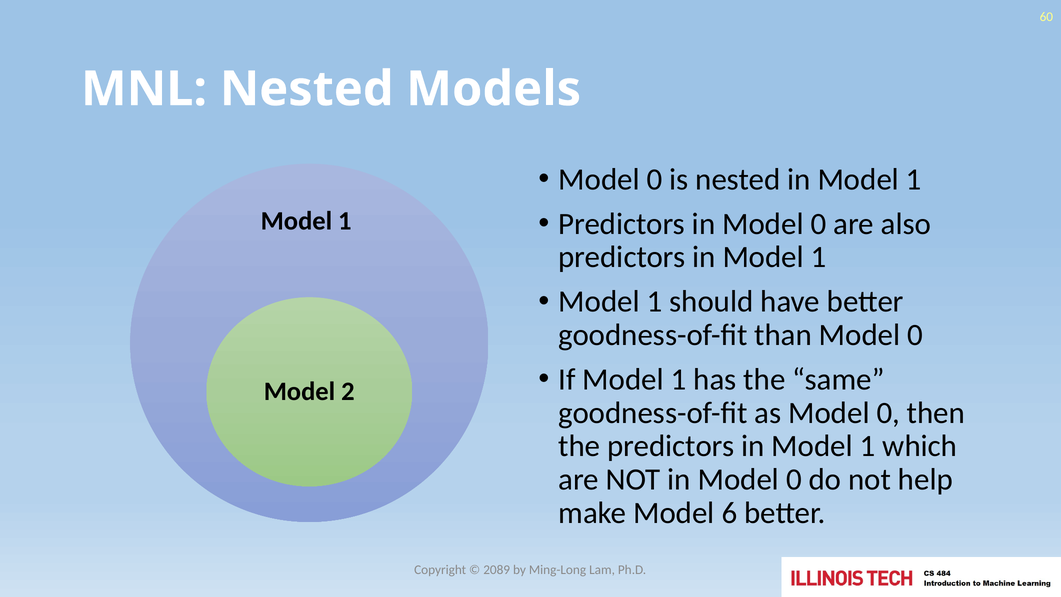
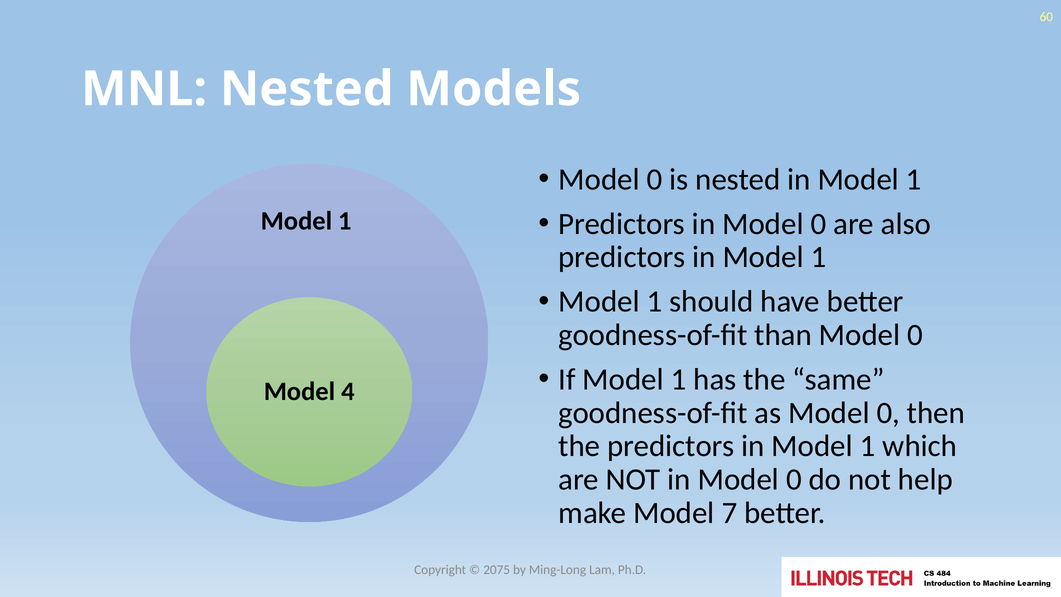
2: 2 -> 4 (348, 391)
6: 6 -> 7 (729, 513)
2089: 2089 -> 2075 (497, 570)
